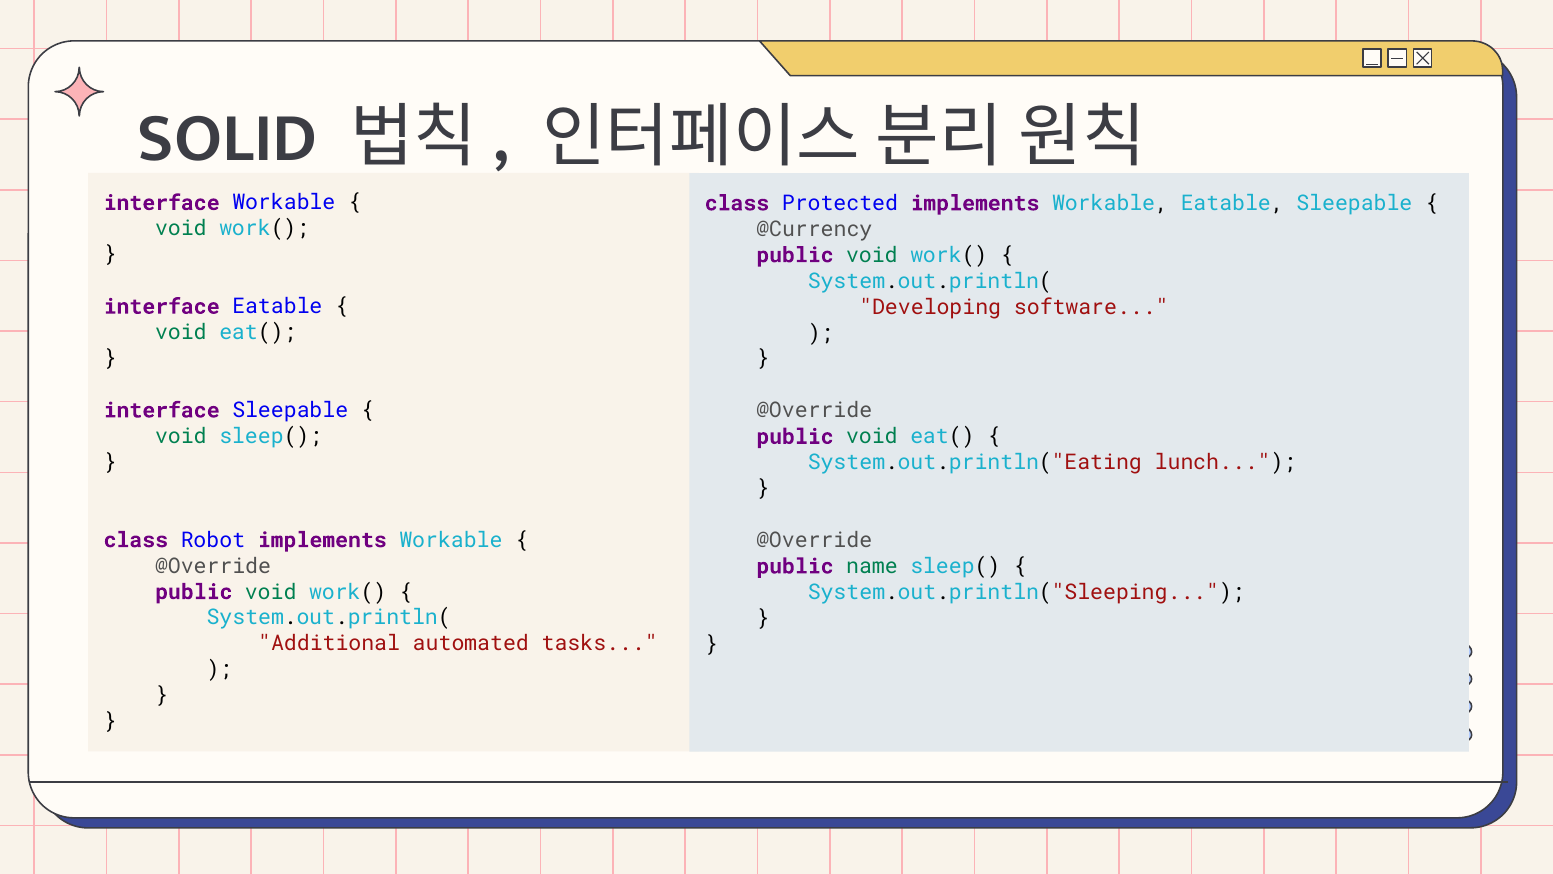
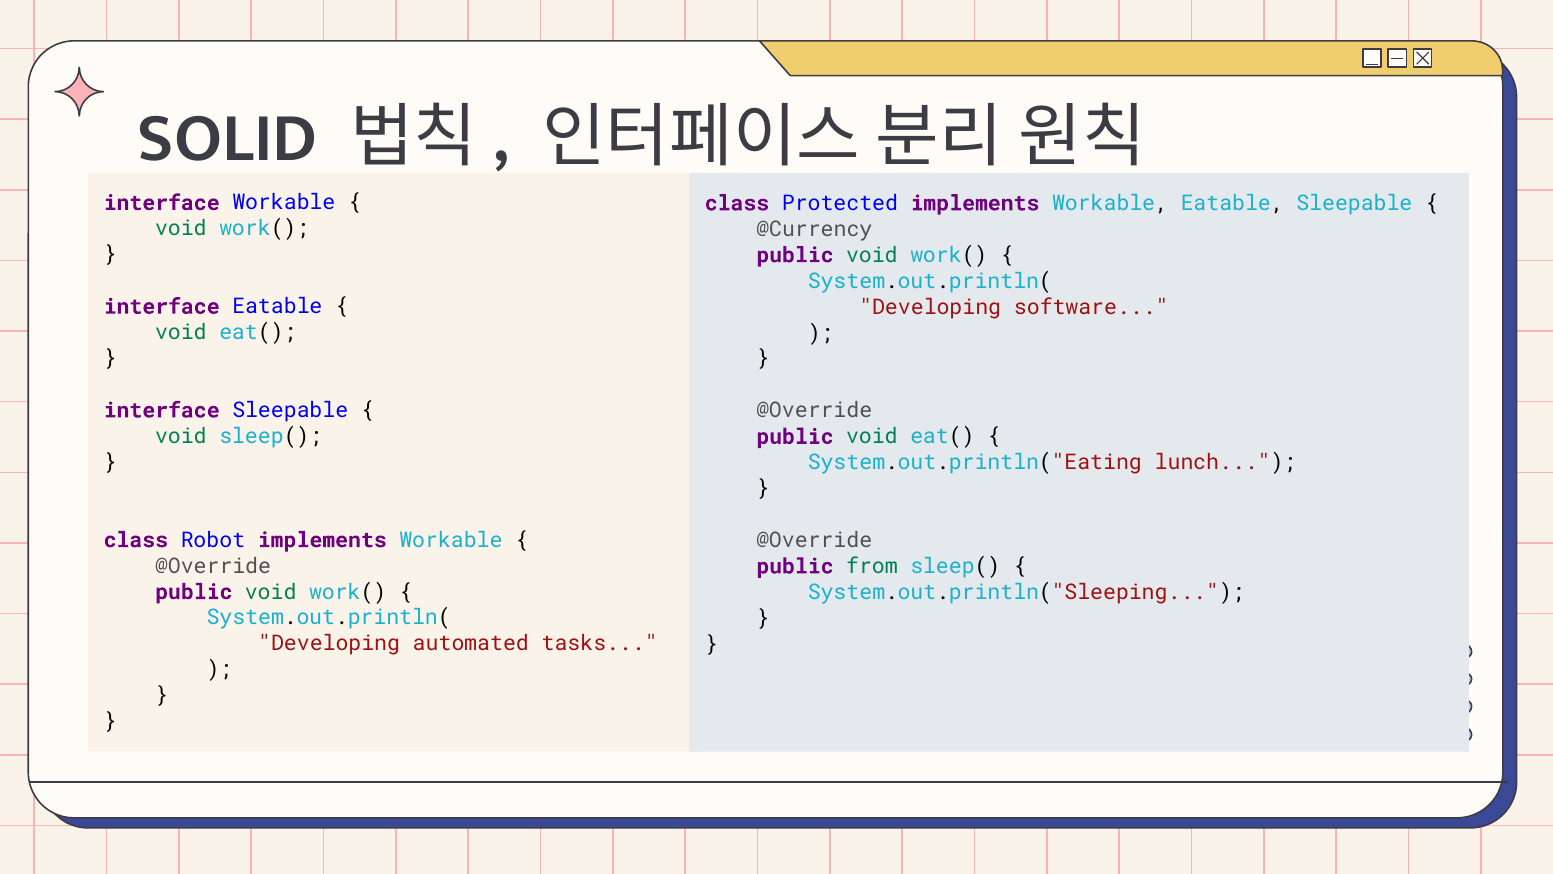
name: name -> from (872, 566)
Additional: Additional -> Developing (329, 643)
